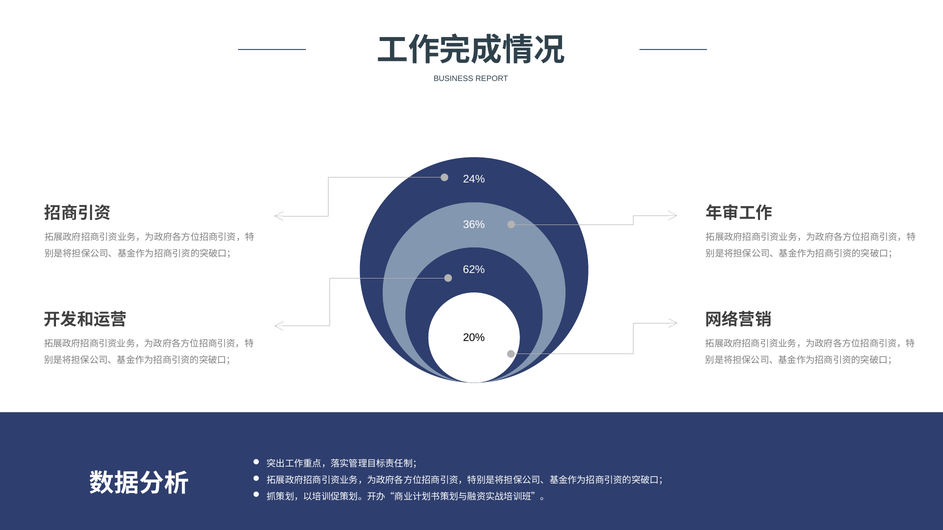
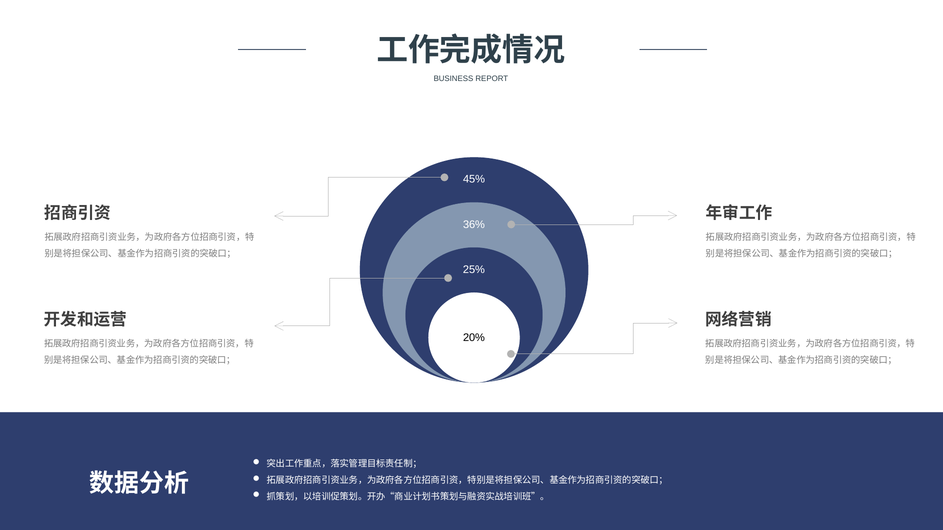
24%: 24% -> 45% (474, 179)
62%: 62% -> 25% (474, 270)
